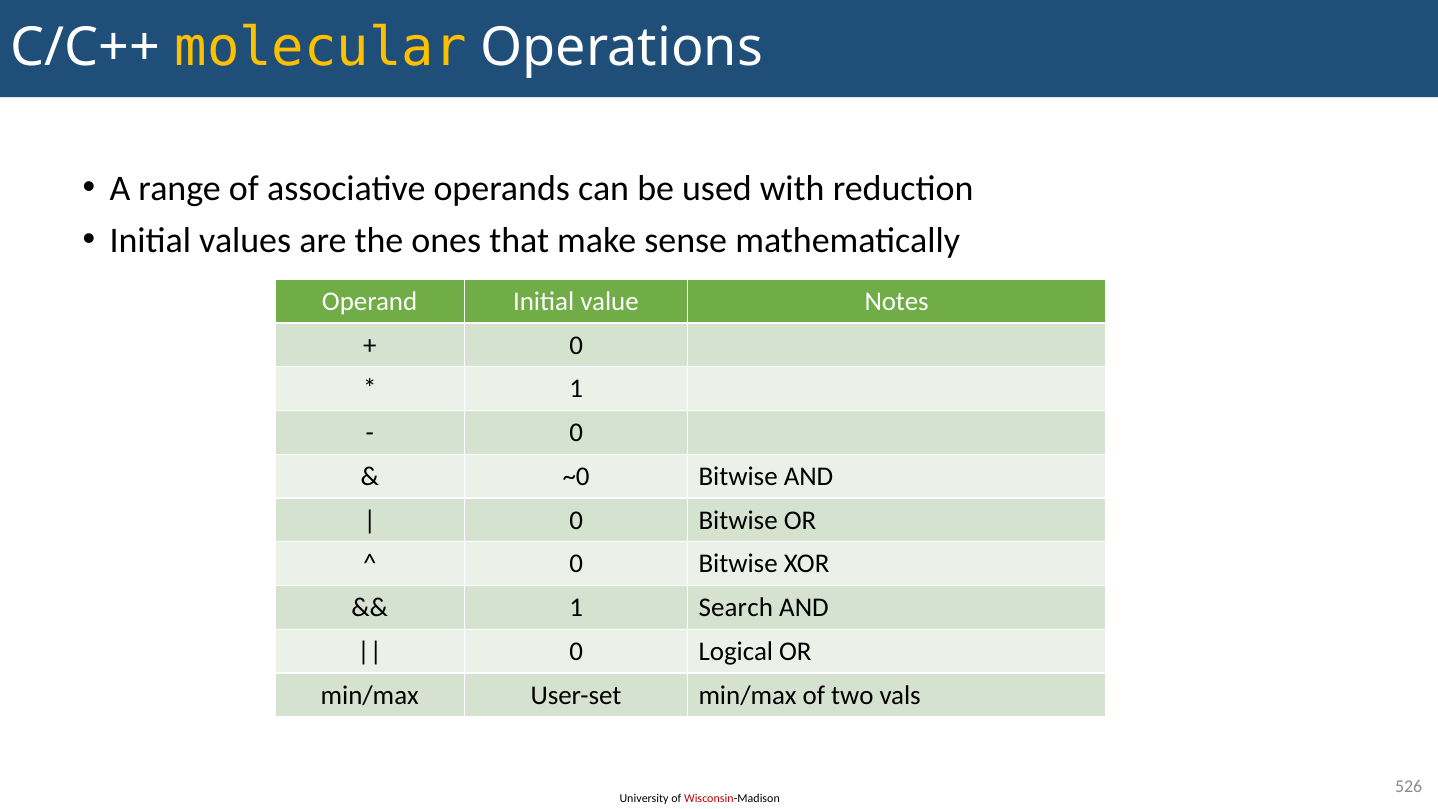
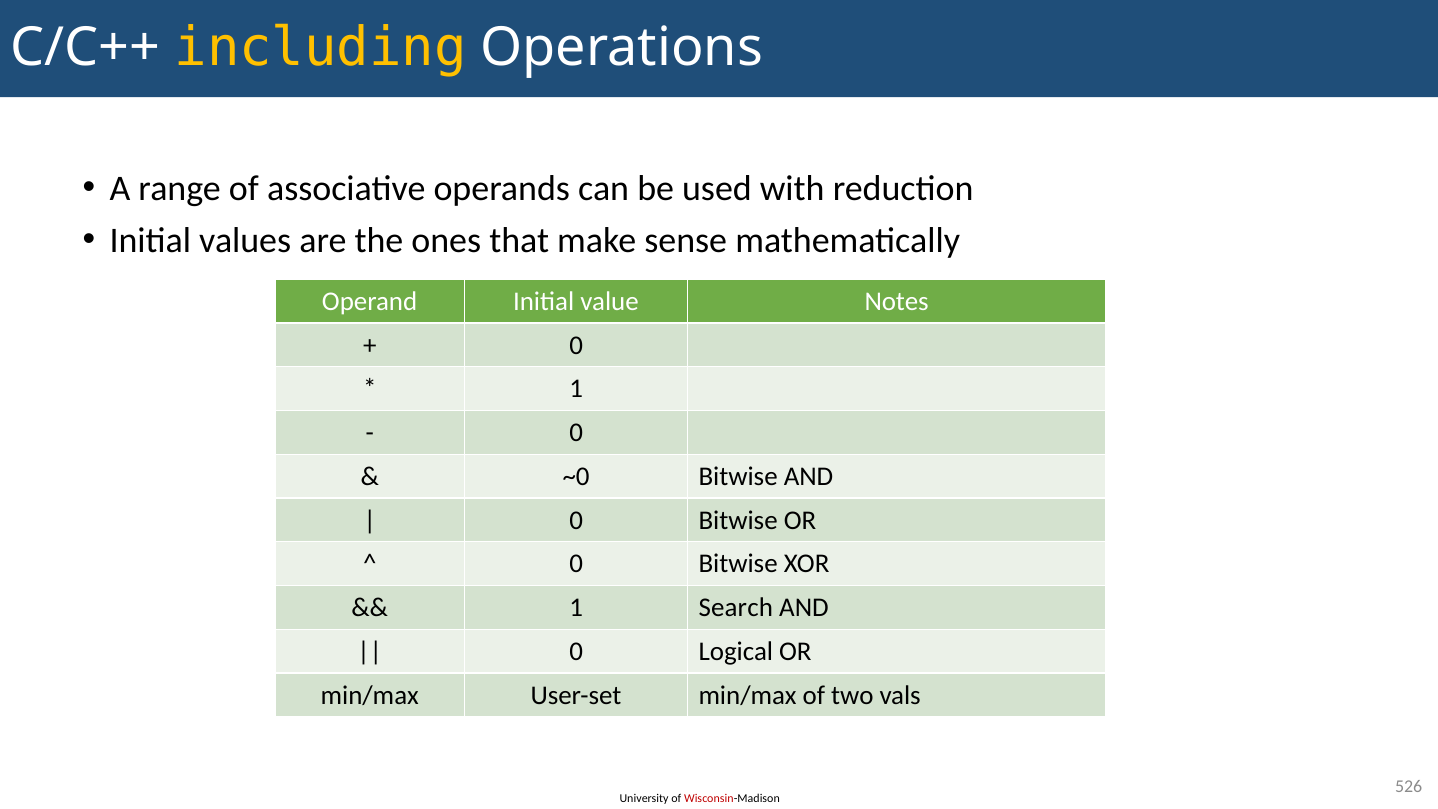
molecular: molecular -> including (321, 48)
